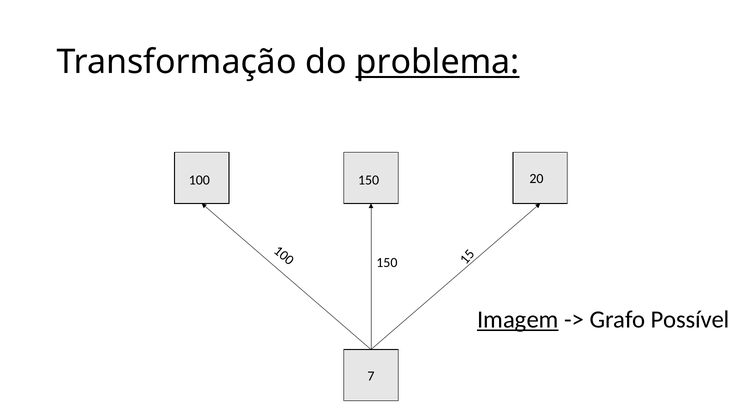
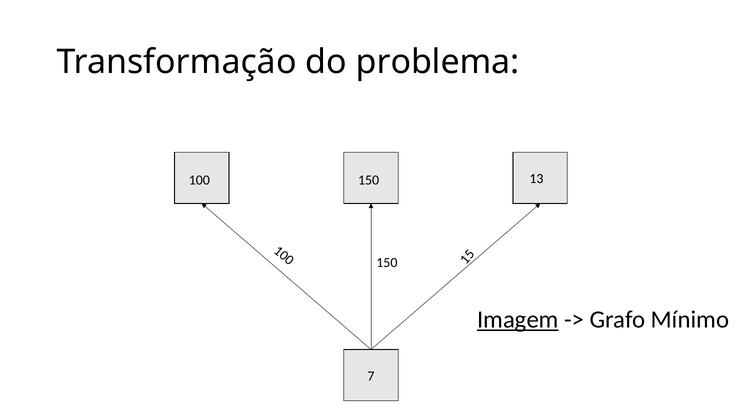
problema underline: present -> none (438, 62)
20: 20 -> 13 (536, 179)
Possível: Possível -> Mínimo (690, 320)
